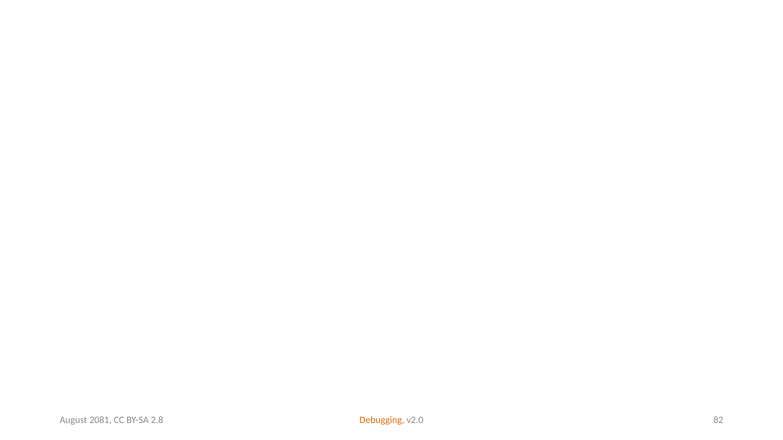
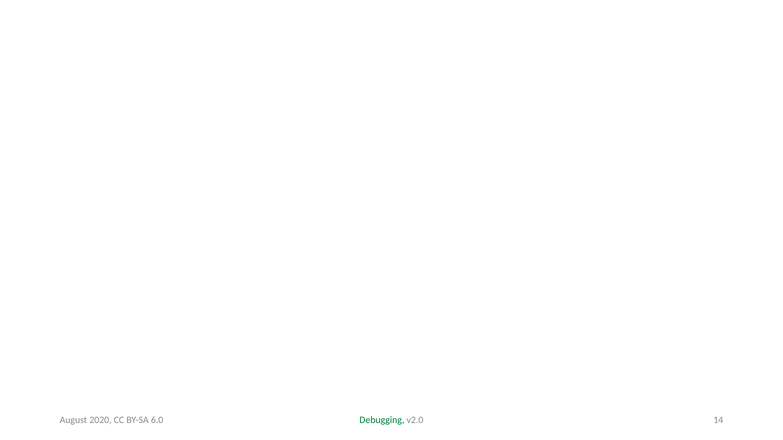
Debugging colour: orange -> green (382, 421)
82: 82 -> 14 (718, 421)
2081: 2081 -> 2020 (100, 421)
2.8: 2.8 -> 6.0 (157, 421)
